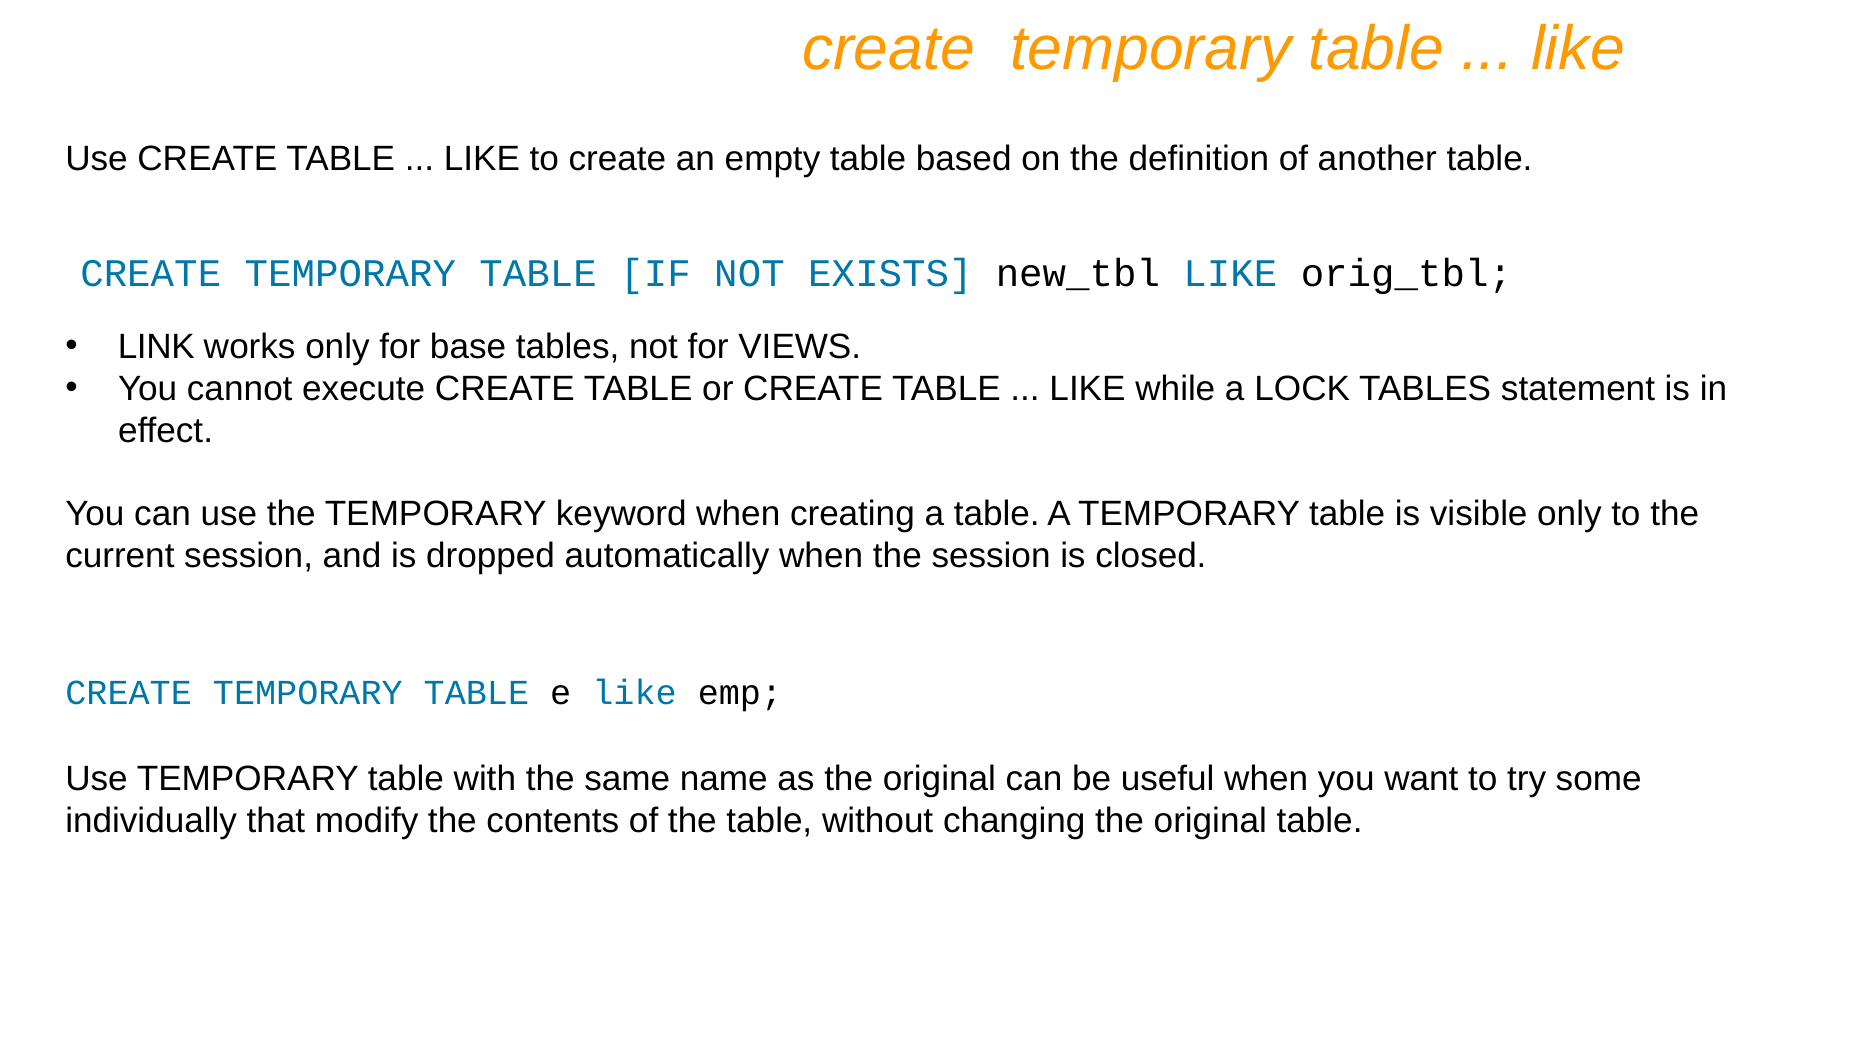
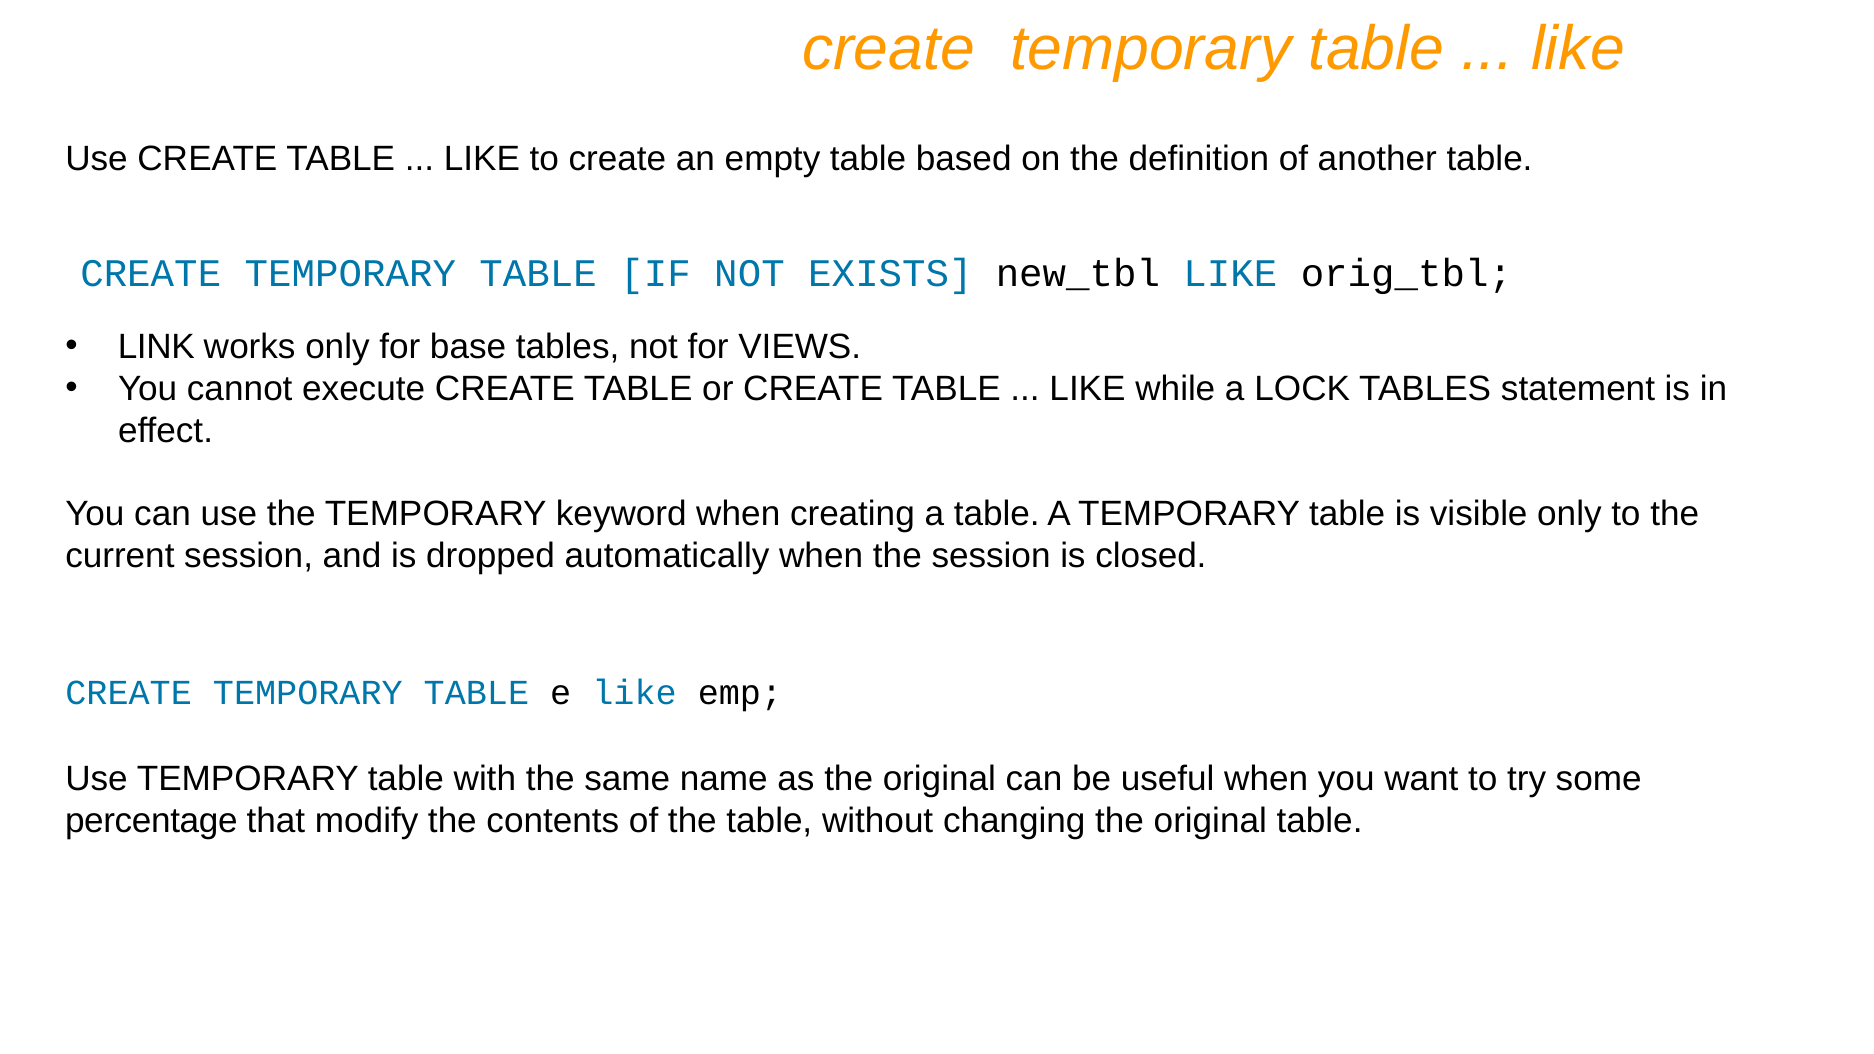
individually: individually -> percentage (151, 821)
